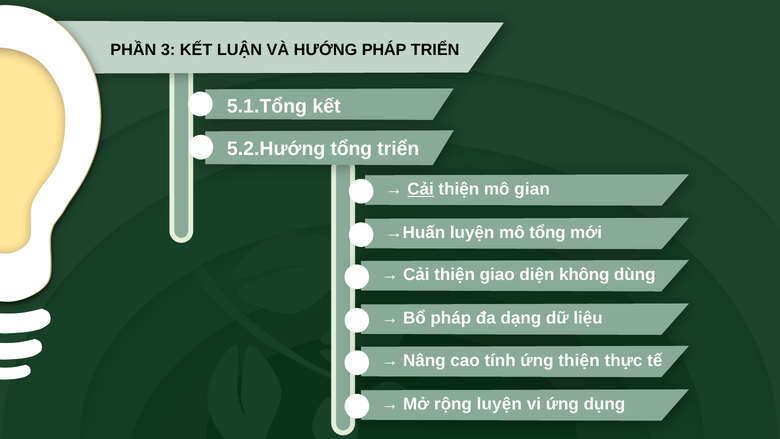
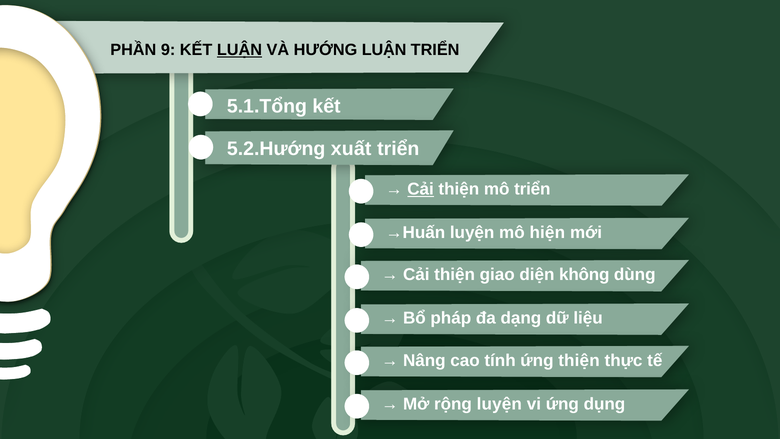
3: 3 -> 9 (168, 50)
LUẬN underline: none -> present (239, 50)
HƯỚNG PHÁP: PHÁP -> LUẬN (384, 50)
5.2.Hướng tổng: tổng -> xuất (351, 149)
mô gian: gian -> triển (532, 189)
mô tổng: tổng -> hiện (547, 232)
